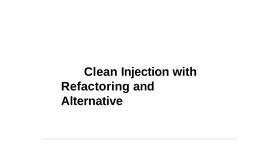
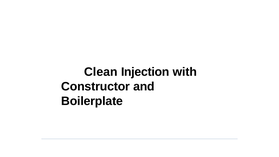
Refactoring: Refactoring -> Constructor (96, 87)
Alternative: Alternative -> Boilerplate (92, 101)
